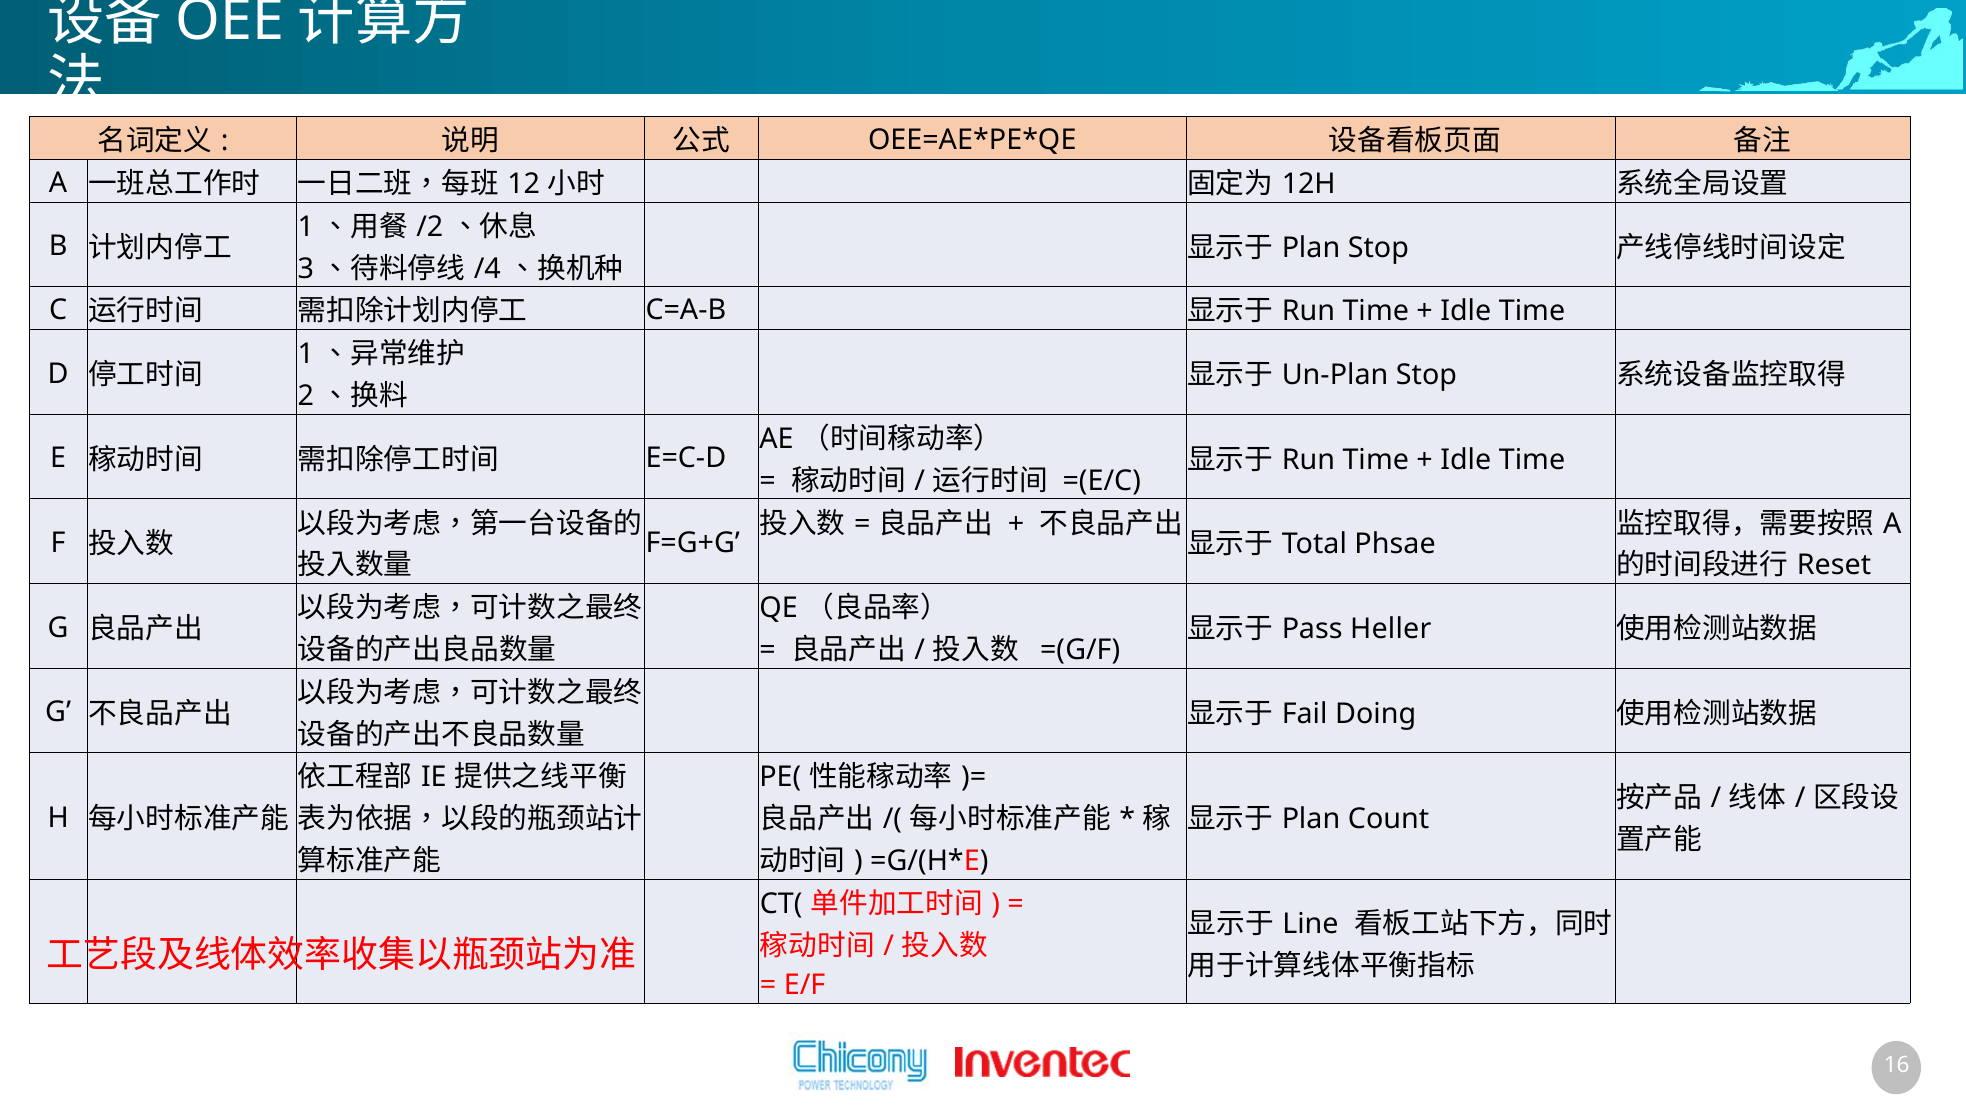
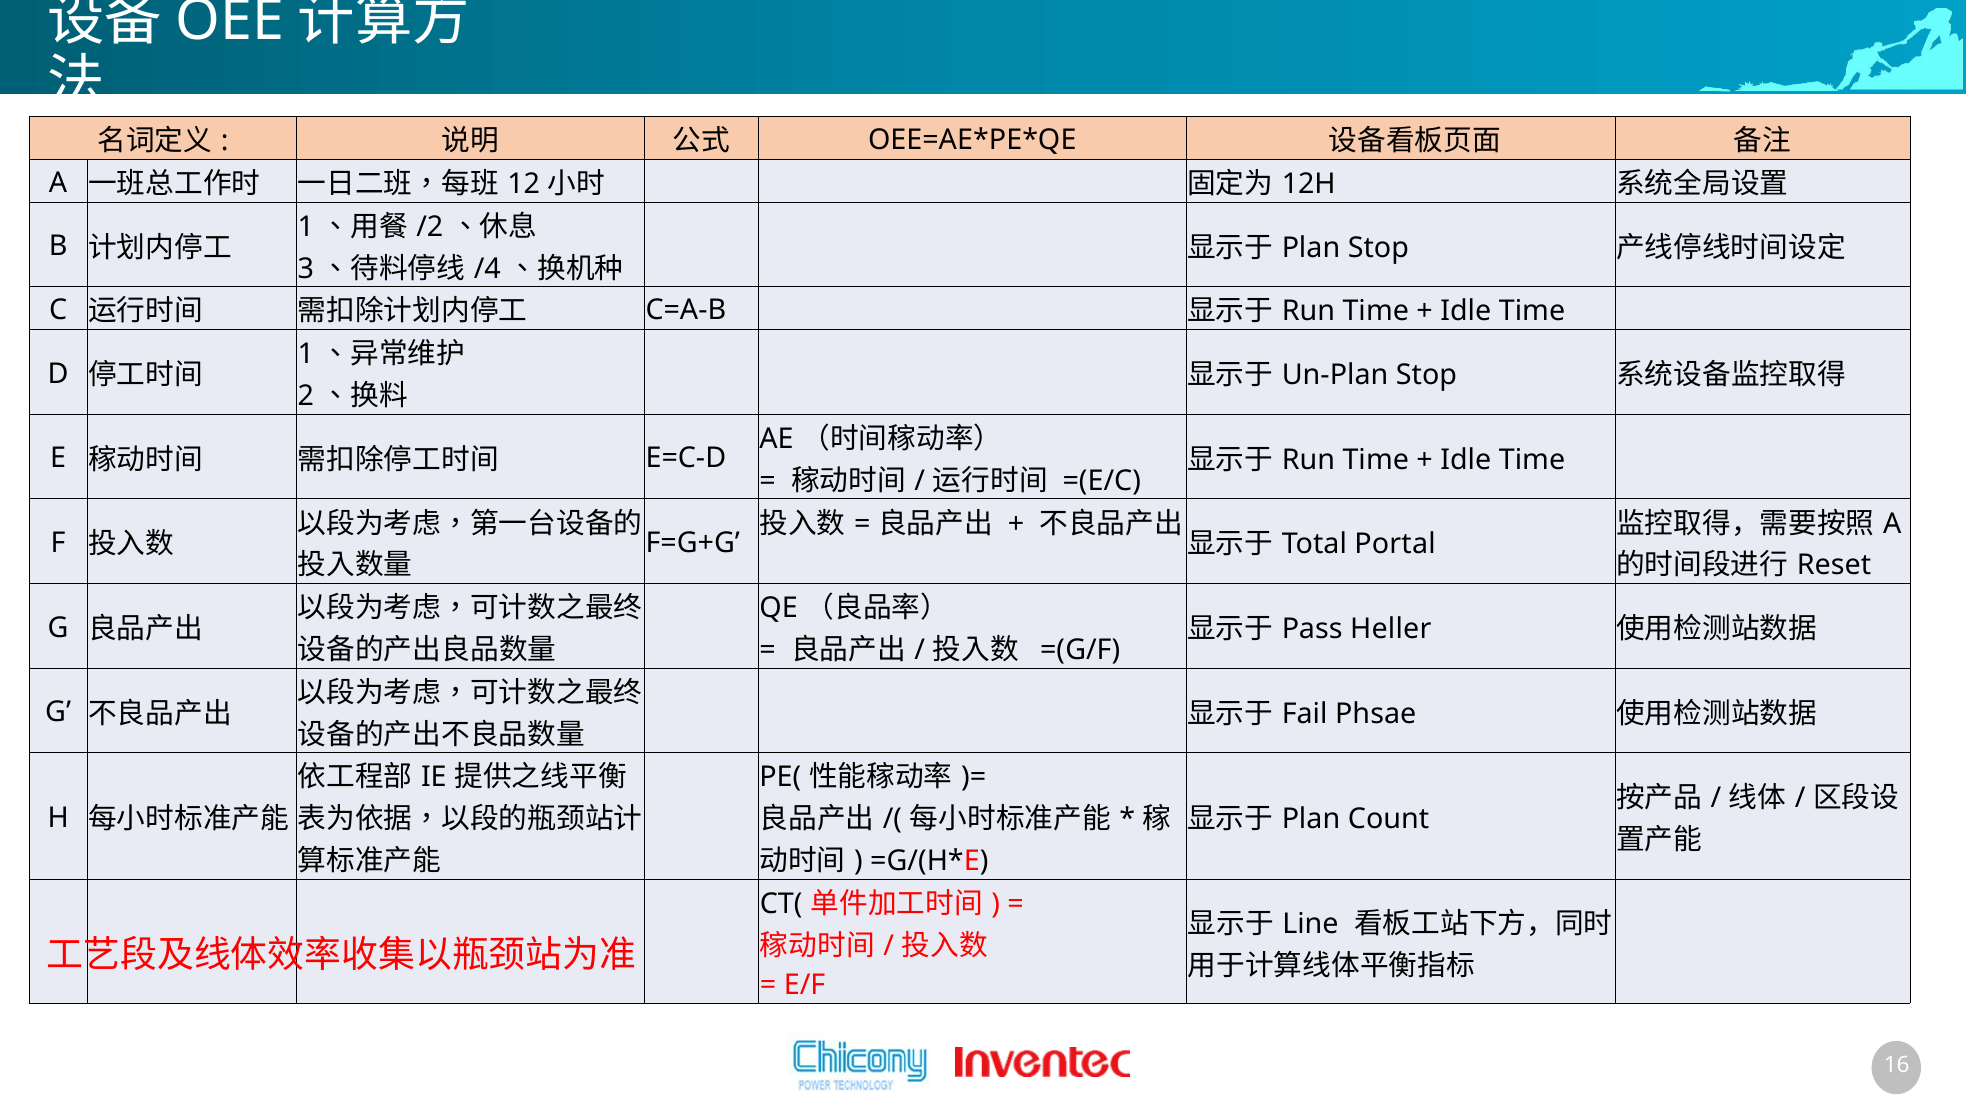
Phsae: Phsae -> Portal (1395, 544)
Doing: Doing -> Phsae (1376, 714)
